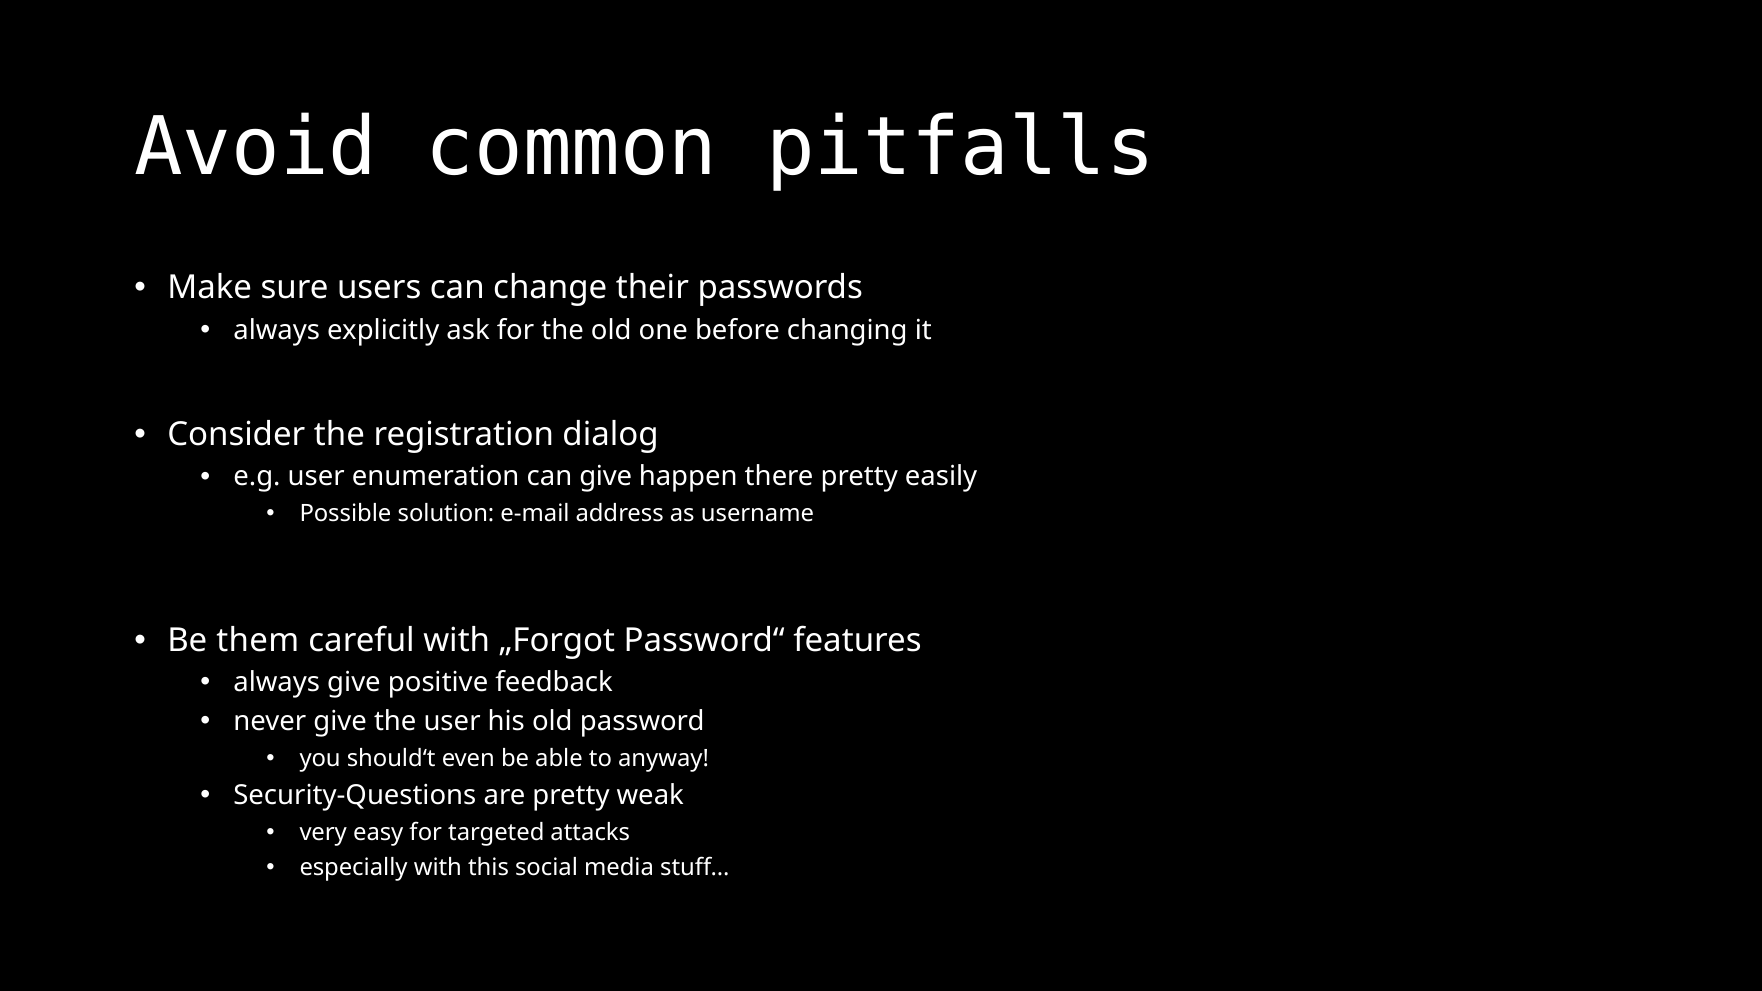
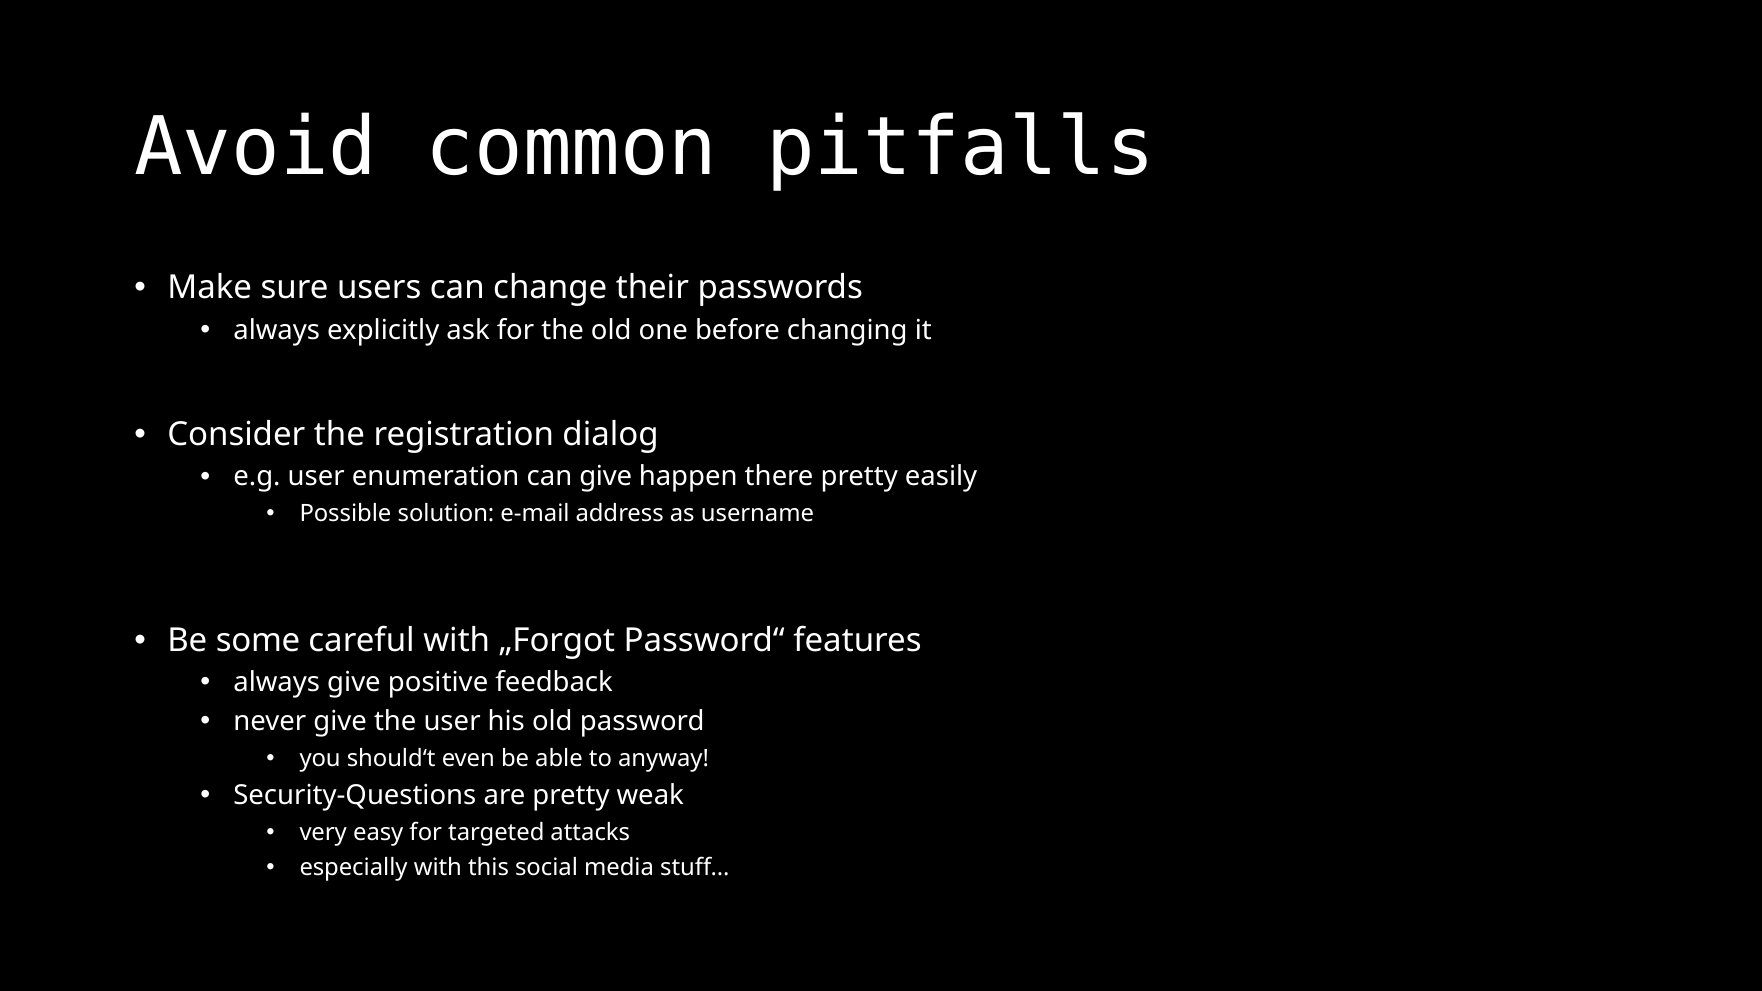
them: them -> some (258, 641)
